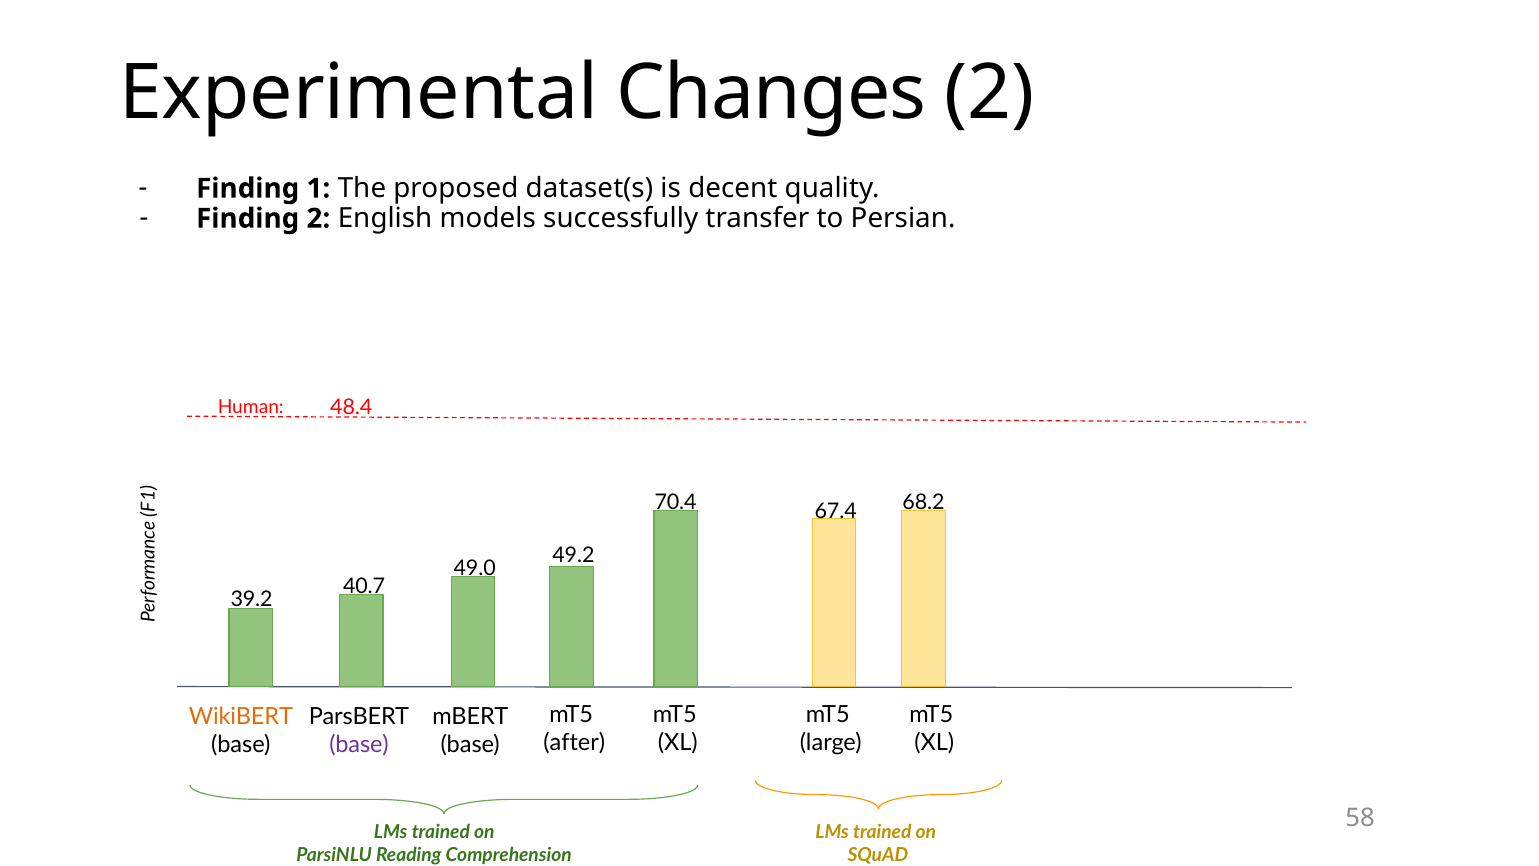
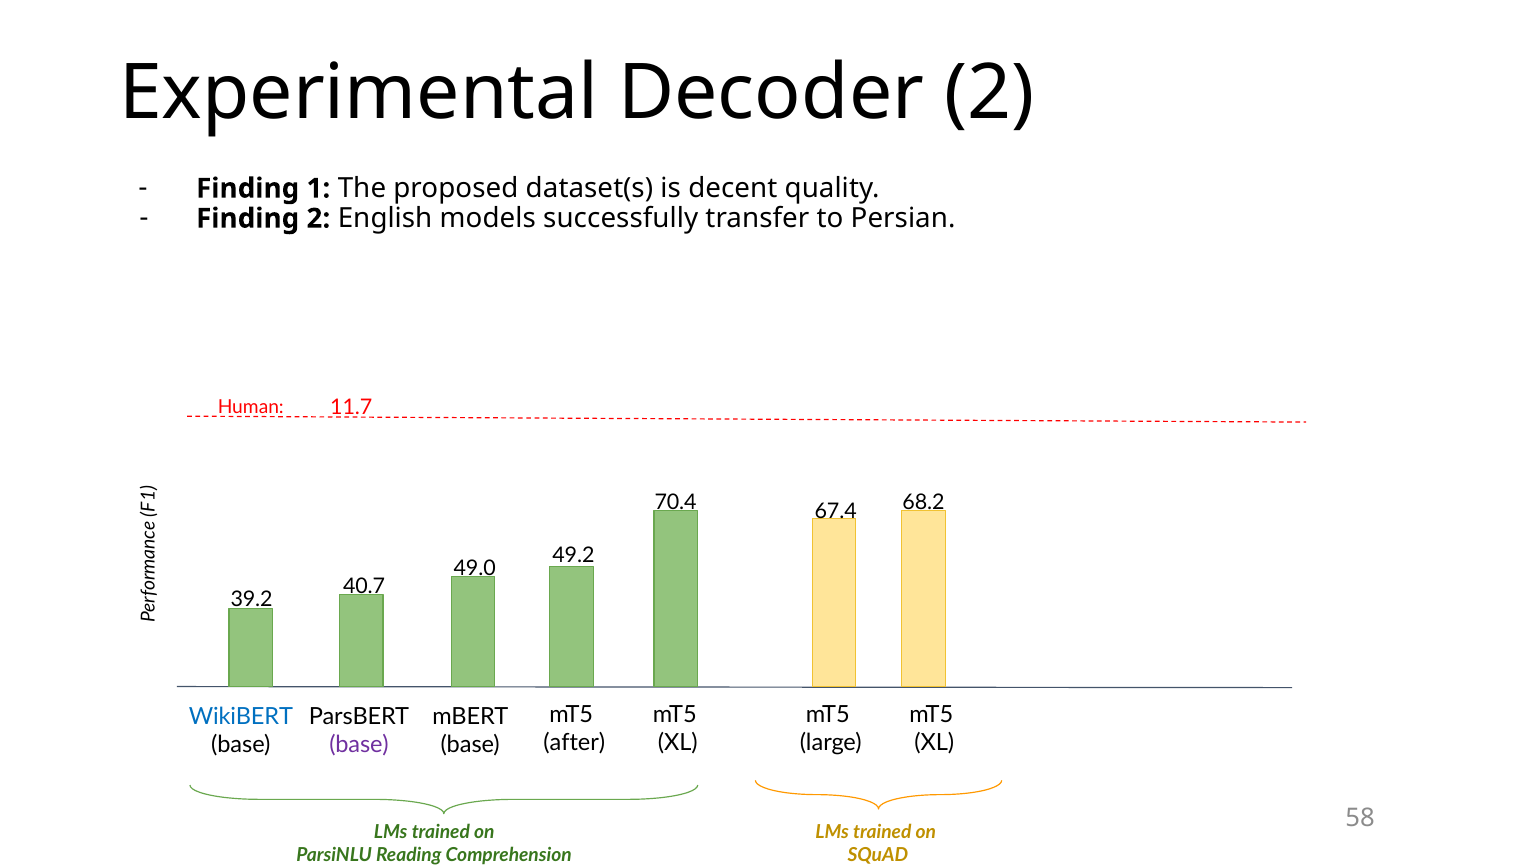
Changes: Changes -> Decoder (771, 93)
48.4: 48.4 -> 11.7 (351, 407)
WikiBERT colour: orange -> blue (241, 717)
